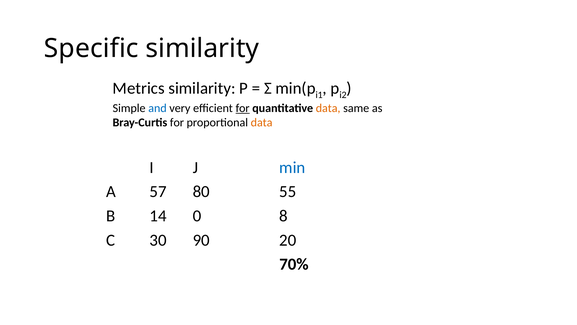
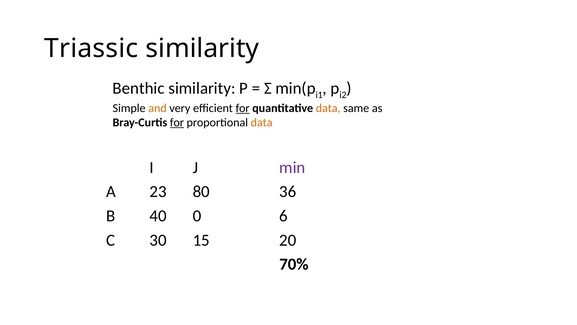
Specific: Specific -> Triassic (91, 48)
Metrics: Metrics -> Benthic (139, 88)
and colour: blue -> orange (158, 108)
for underline: none -> present (177, 122)
min colour: blue -> purple (292, 167)
57: 57 -> 23 (158, 191)
55: 55 -> 36 (288, 191)
14: 14 -> 40 (158, 216)
8: 8 -> 6 (284, 216)
90: 90 -> 15 (201, 240)
